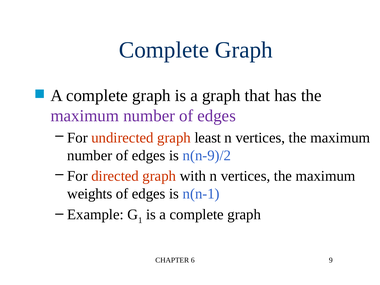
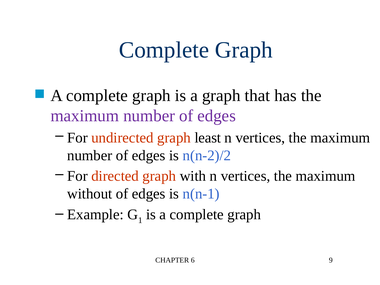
n(n-9)/2: n(n-9)/2 -> n(n-2)/2 (207, 155)
weights: weights -> without (90, 194)
